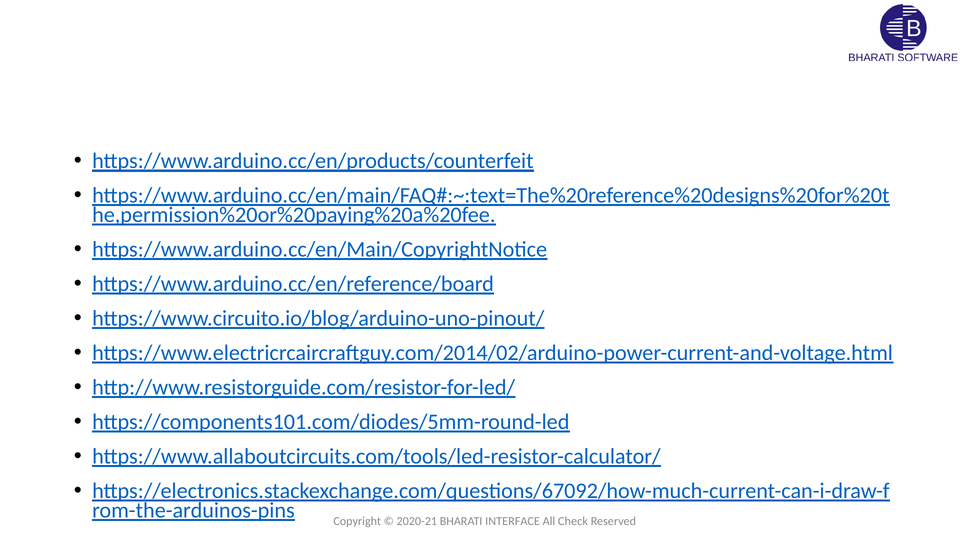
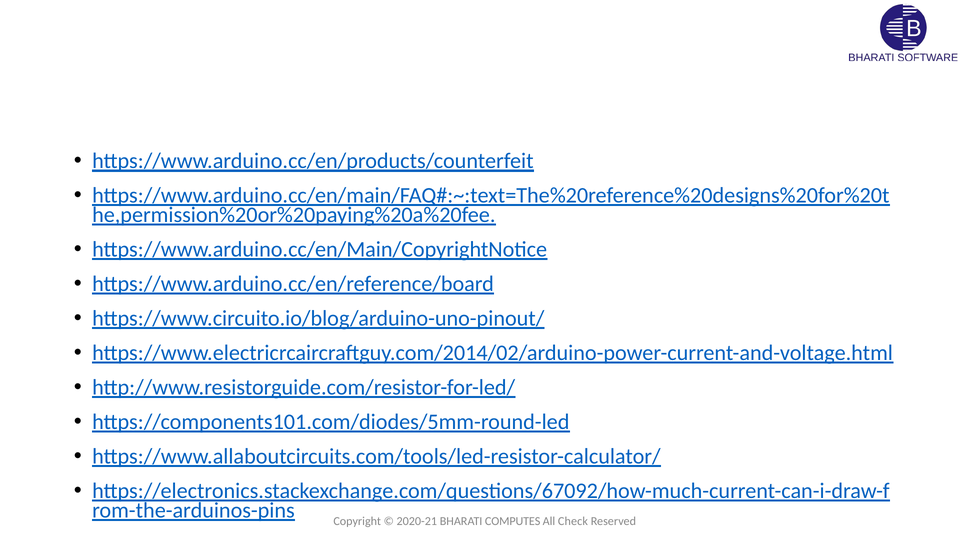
INTERFACE: INTERFACE -> COMPUTES (513, 521)
